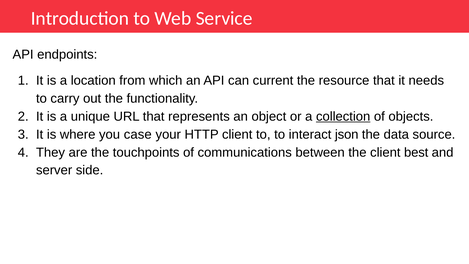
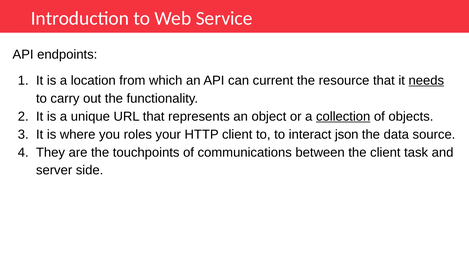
needs underline: none -> present (426, 80)
case: case -> roles (138, 134)
best: best -> task (416, 152)
